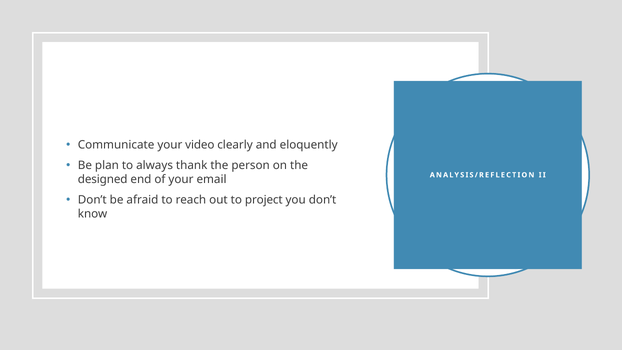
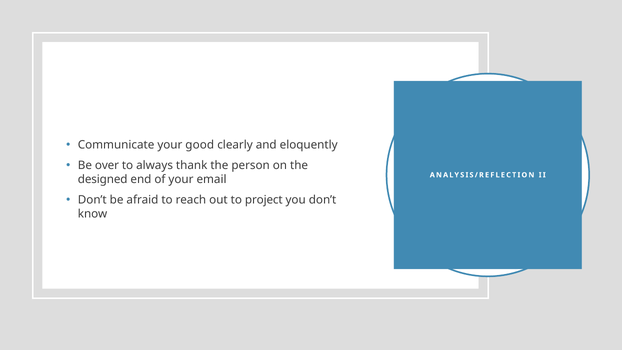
video: video -> good (200, 145)
plan: plan -> over (107, 165)
